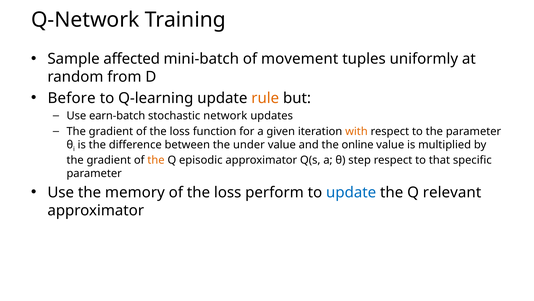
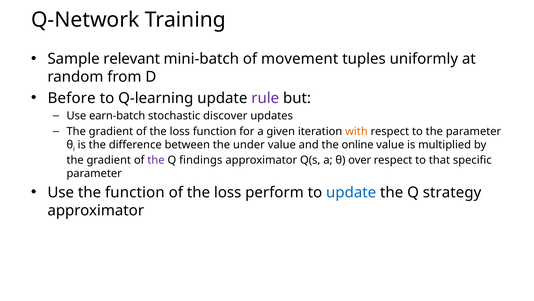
affected: affected -> relevant (132, 59)
rule colour: orange -> purple (265, 98)
network: network -> discover (225, 116)
the colour: orange -> purple (156, 160)
episodic: episodic -> findings (201, 160)
step: step -> over (360, 160)
the memory: memory -> function (135, 192)
relevant: relevant -> strategy (452, 192)
